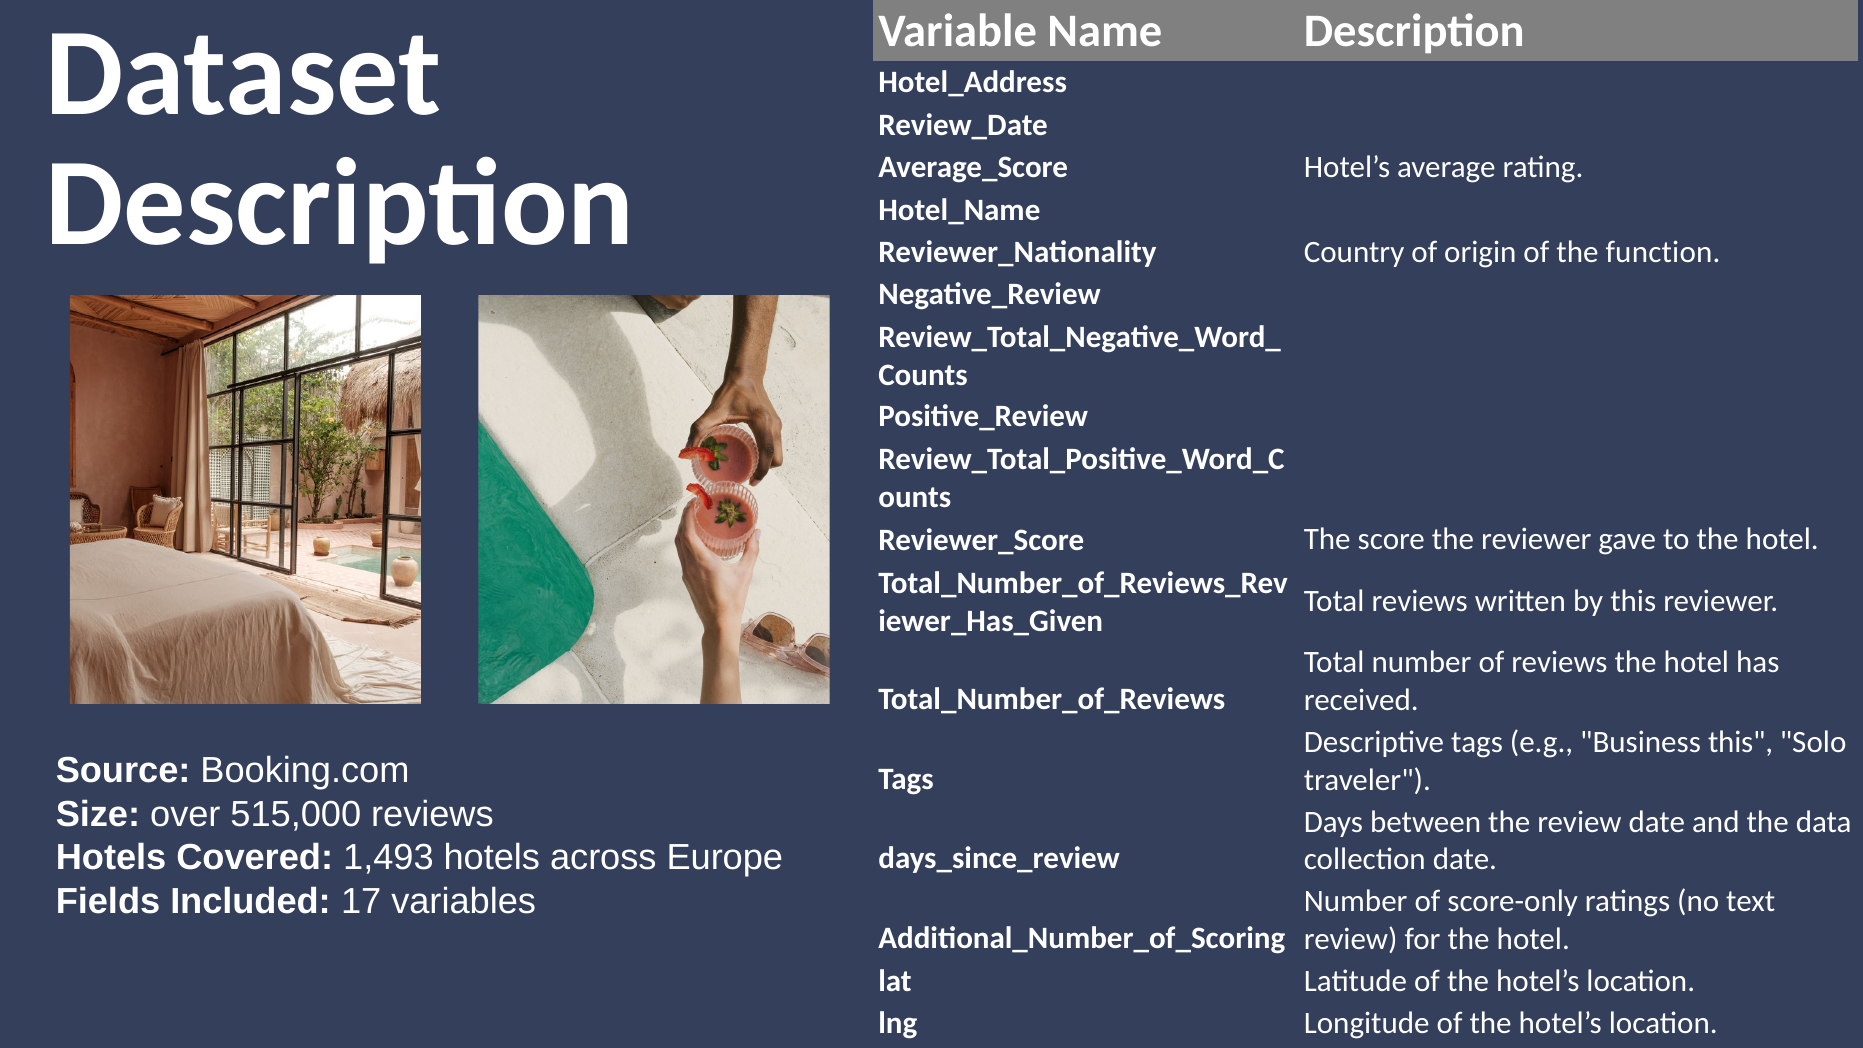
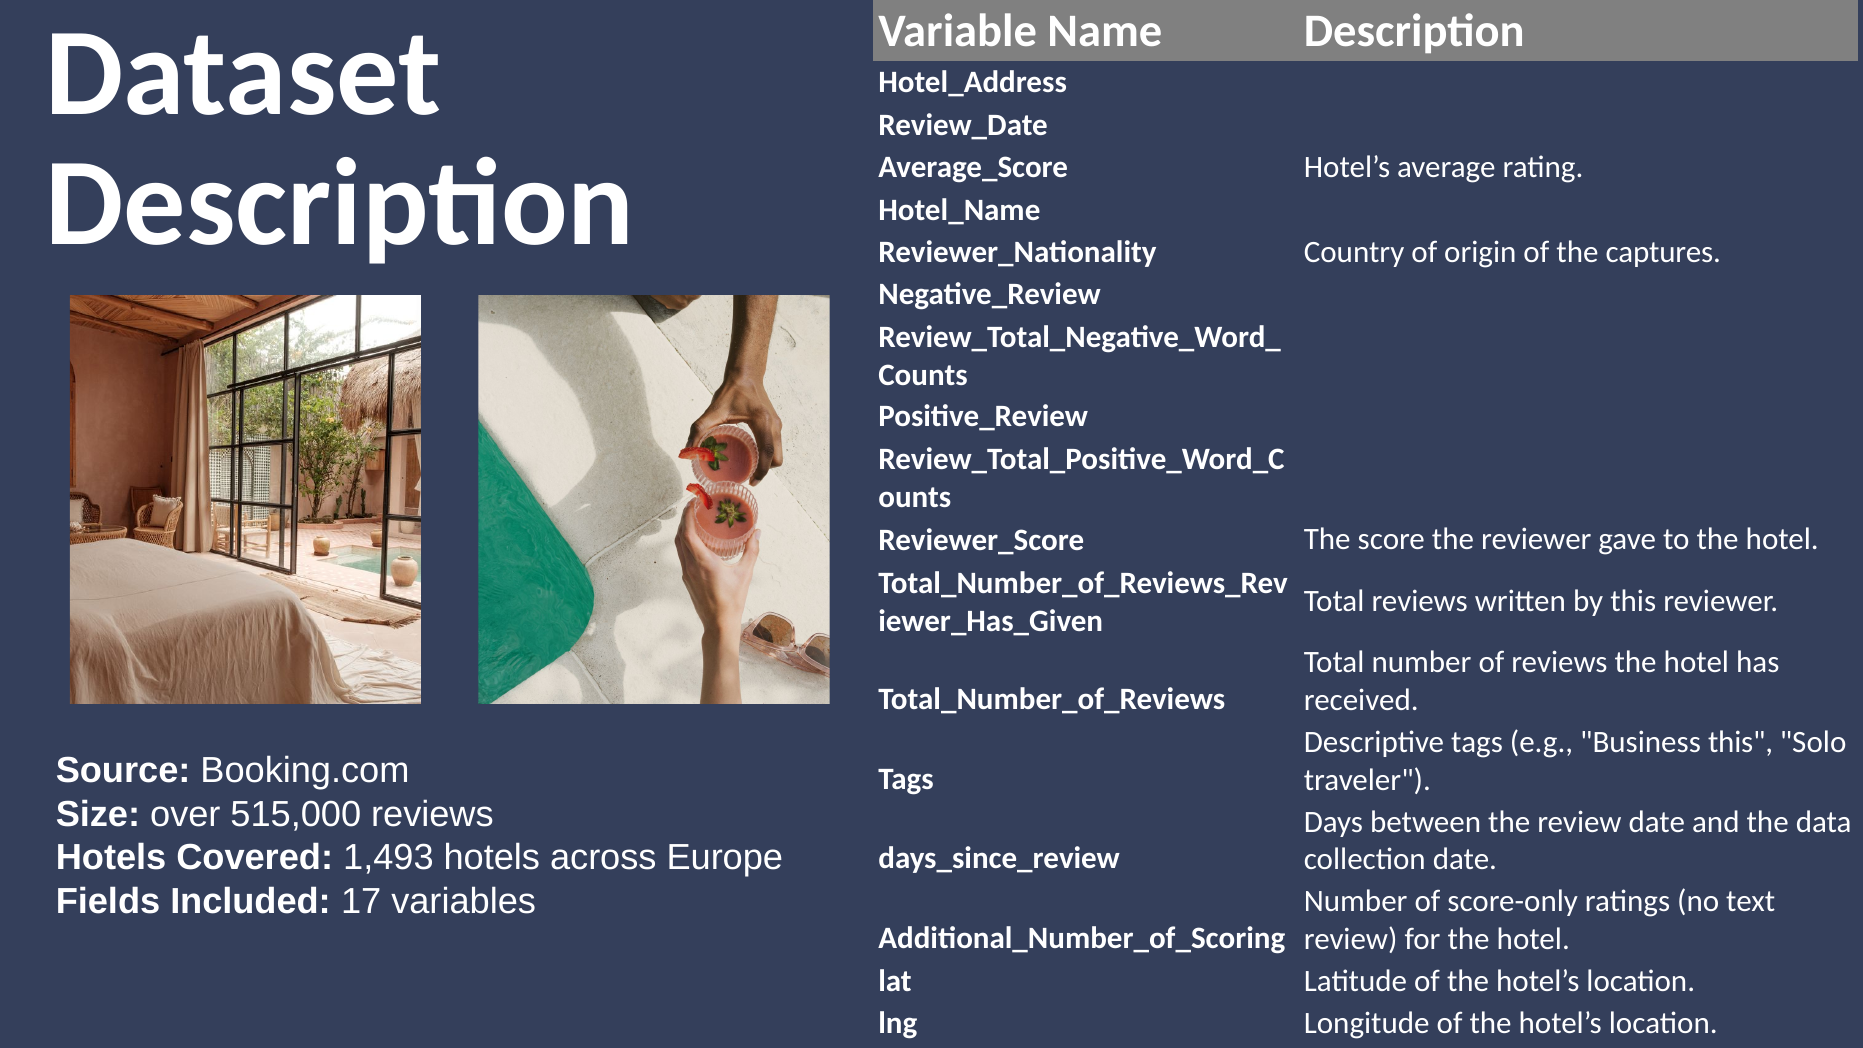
function: function -> captures (1663, 252)
